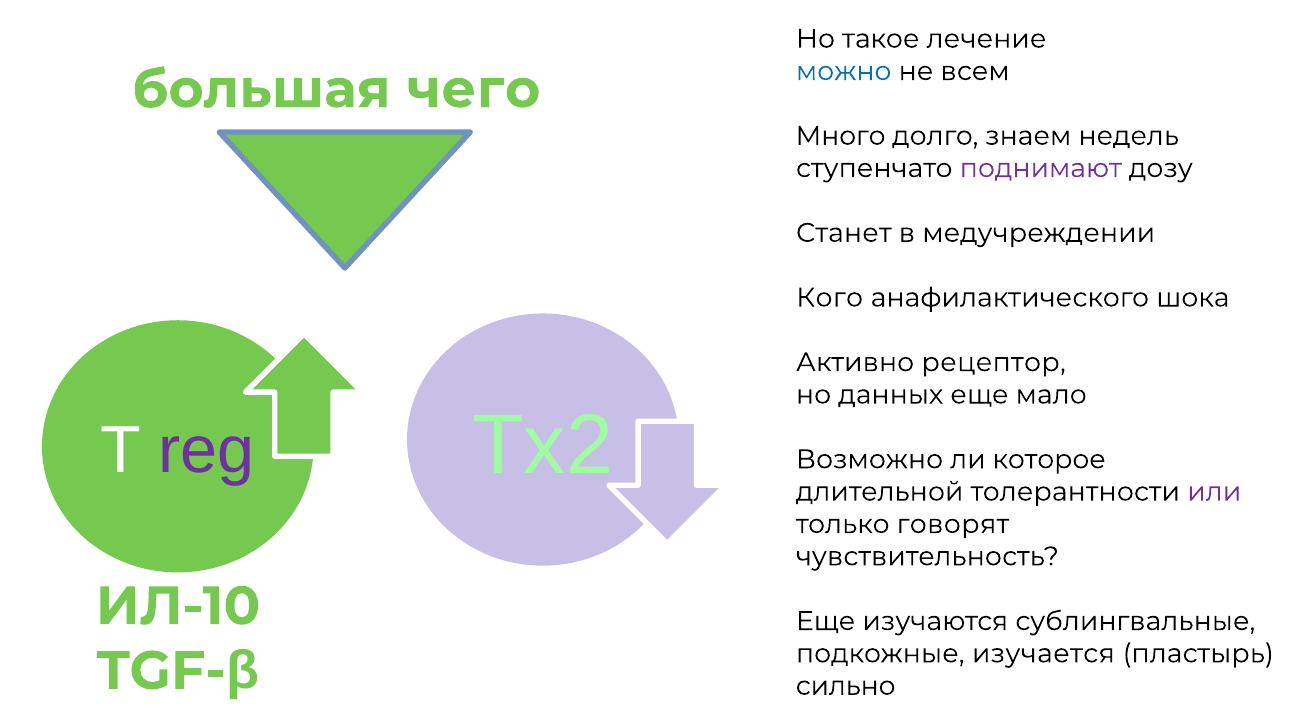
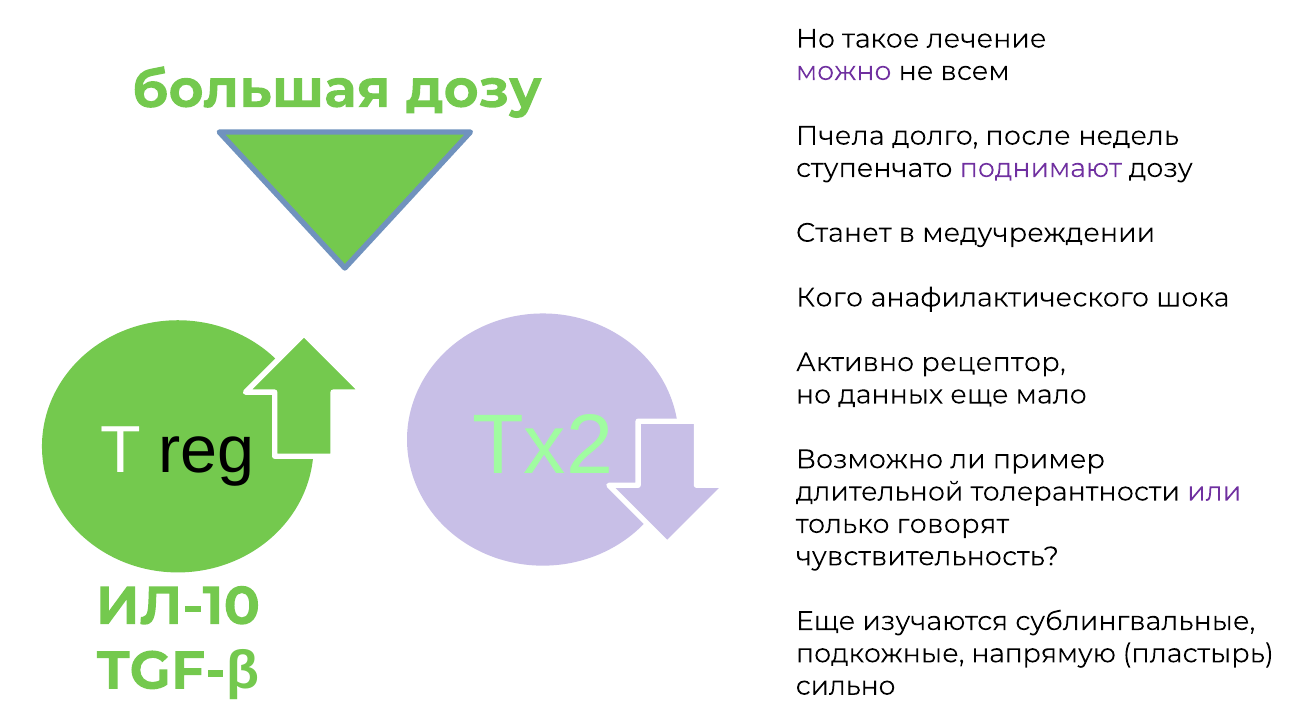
можно colour: blue -> purple (844, 71)
большая чего: чего -> дозу (474, 89)
Много: Много -> Пчела (840, 136)
знаем: знаем -> после (1028, 136)
reg colour: purple -> black (207, 451)
которое: которое -> пример (1049, 460)
изучается: изучается -> напрямую (1044, 654)
